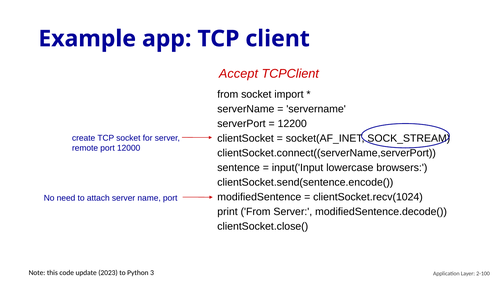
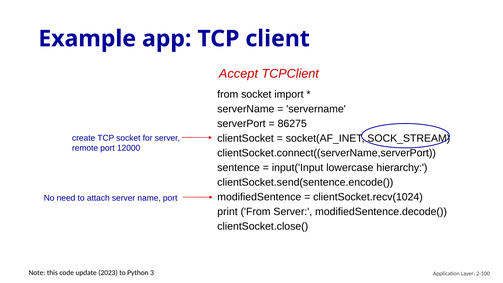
12200: 12200 -> 86275 (292, 124)
browsers: browsers -> hierarchy (402, 168)
